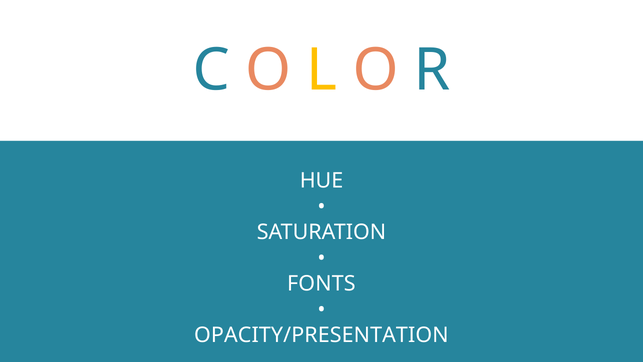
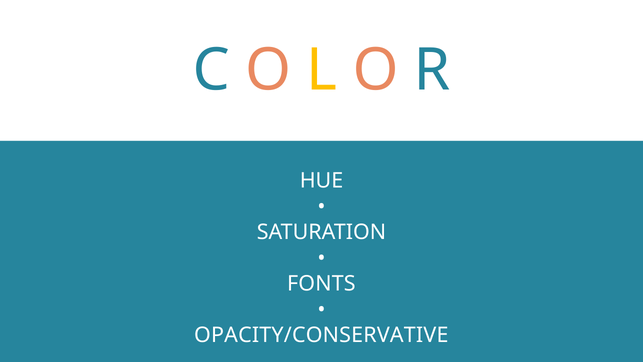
OPACITY/PRESENTATION: OPACITY/PRESENTATION -> OPACITY/CONSERVATIVE (321, 335)
